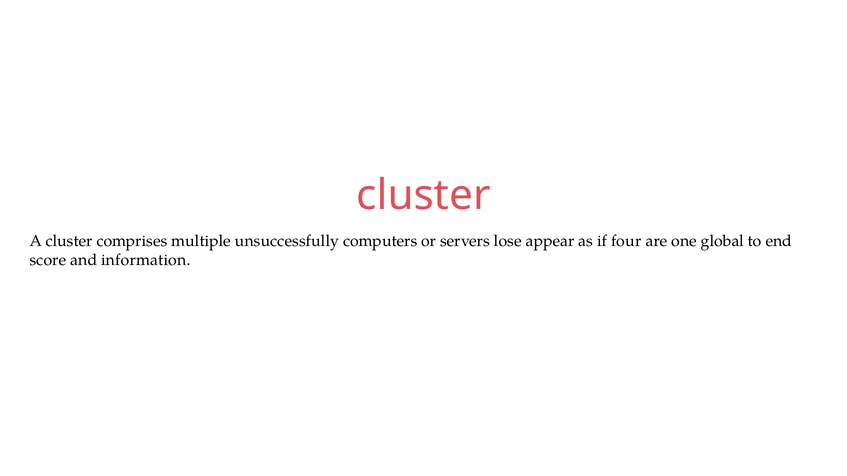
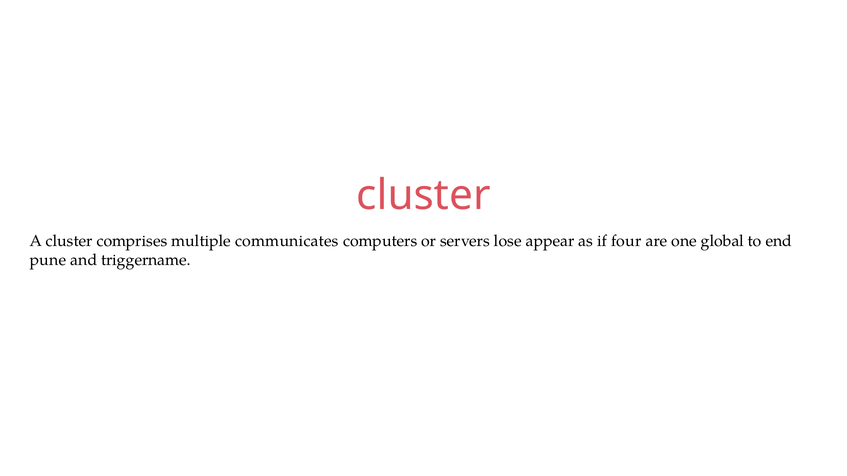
unsuccessfully: unsuccessfully -> communicates (287, 241)
score: score -> pune (48, 260)
information: information -> triggername (146, 260)
